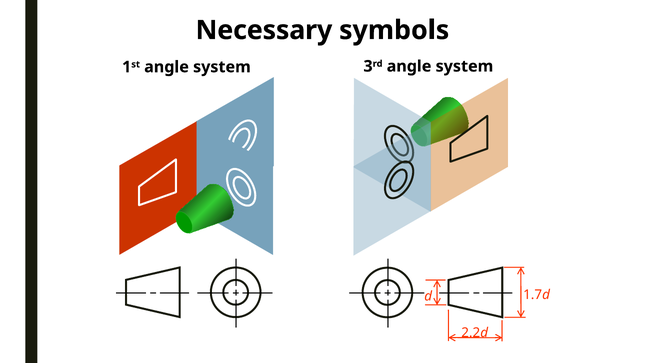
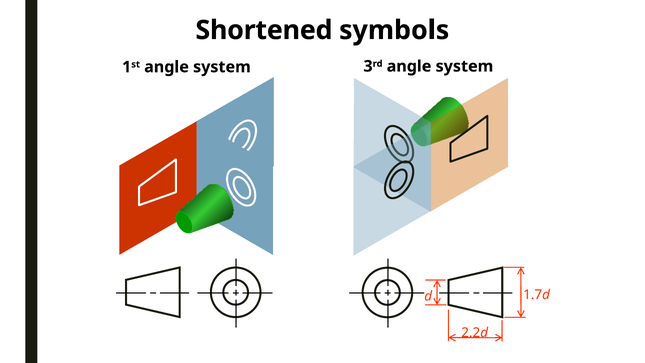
Necessary: Necessary -> Shortened (264, 30)
